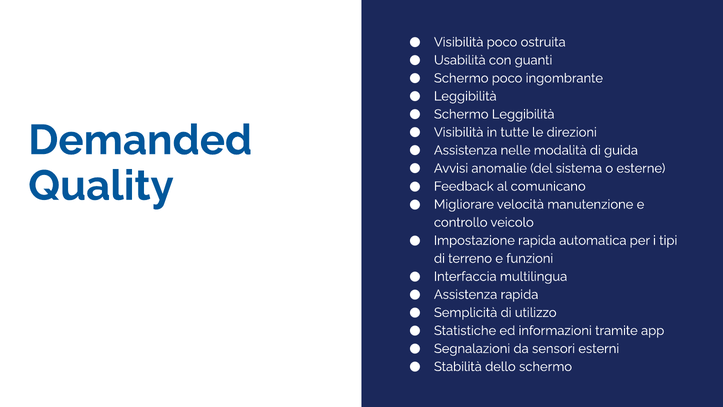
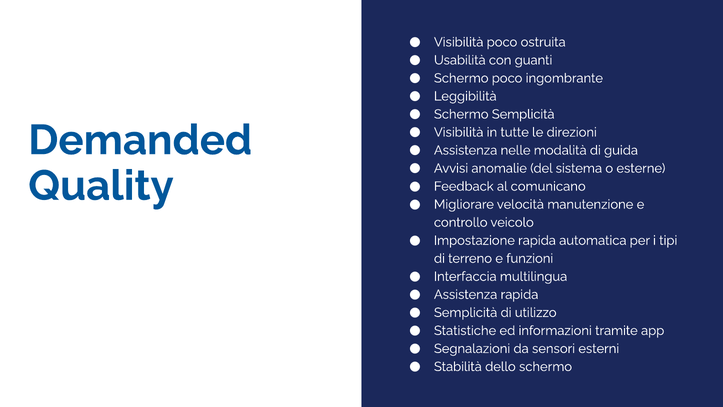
Schermo Leggibilità: Leggibilità -> Semplicità (523, 114)
